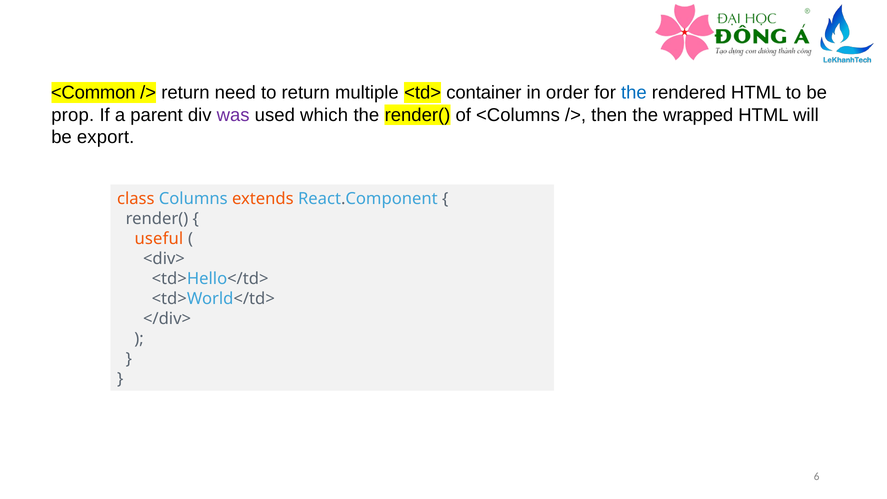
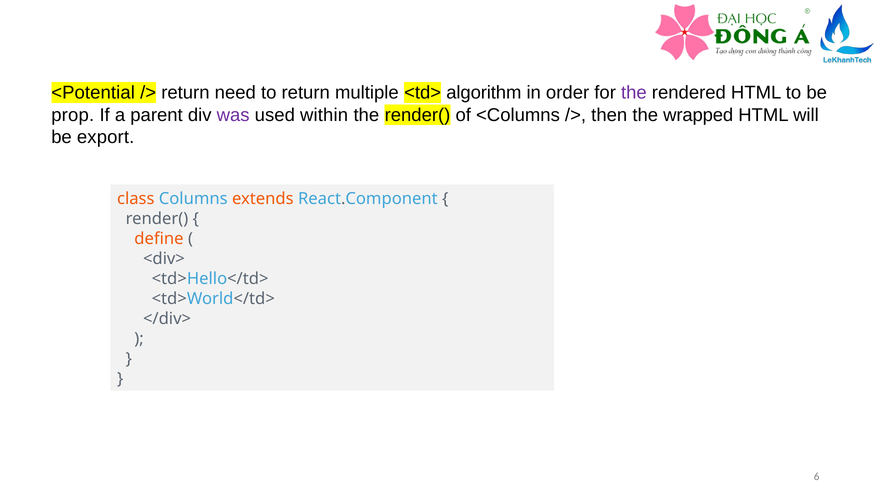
<Common: <Common -> <Potential (93, 93)
container: container -> algorithm (484, 93)
the colour: blue -> purple (634, 93)
which: which -> within (324, 115)
useful: useful -> define (159, 239)
